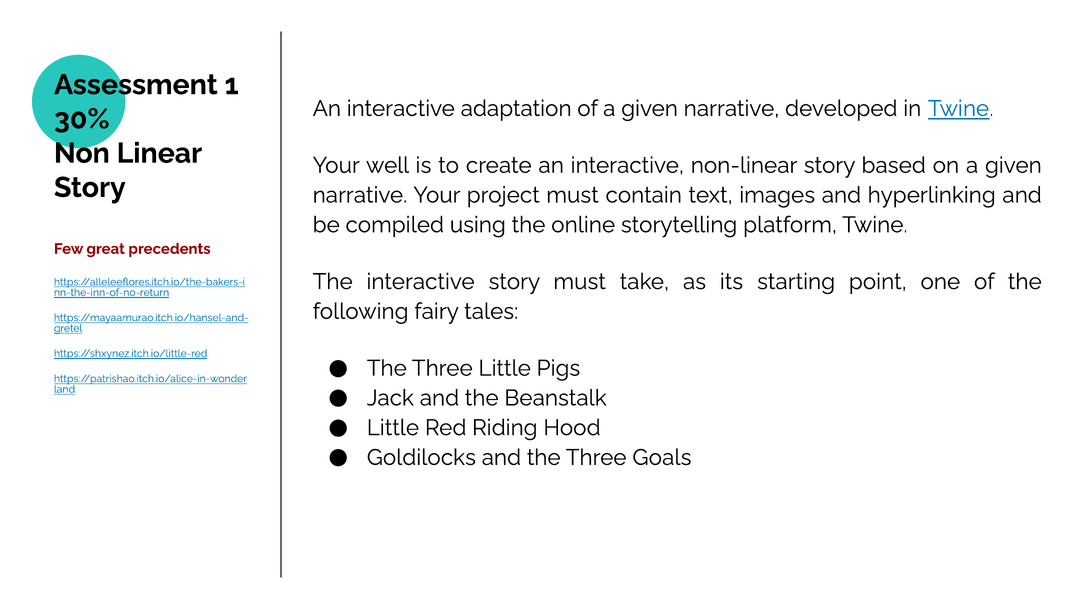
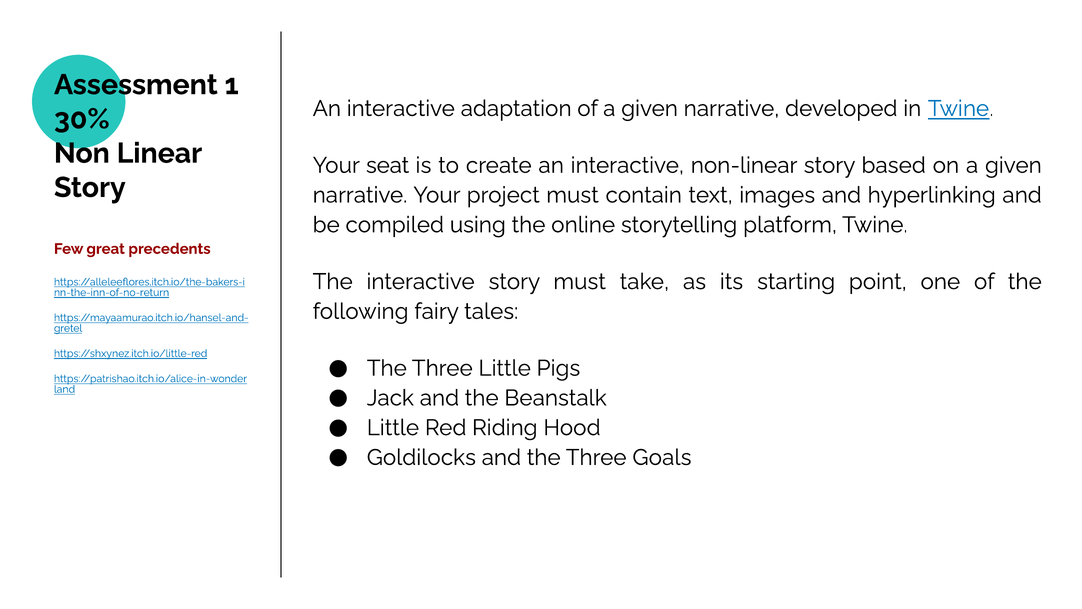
well: well -> seat (388, 165)
